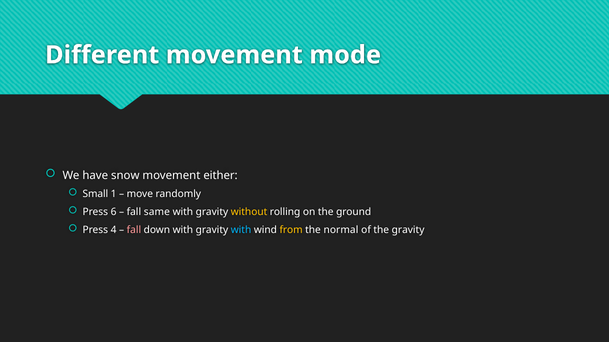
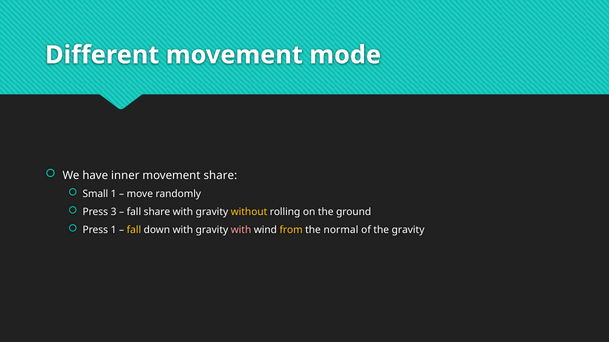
snow: snow -> inner (125, 176)
movement either: either -> share (220, 176)
6: 6 -> 3 (114, 212)
fall same: same -> share (157, 212)
Press 4: 4 -> 1 (114, 230)
fall colour: pink -> yellow (134, 230)
with colour: light blue -> pink (241, 230)
